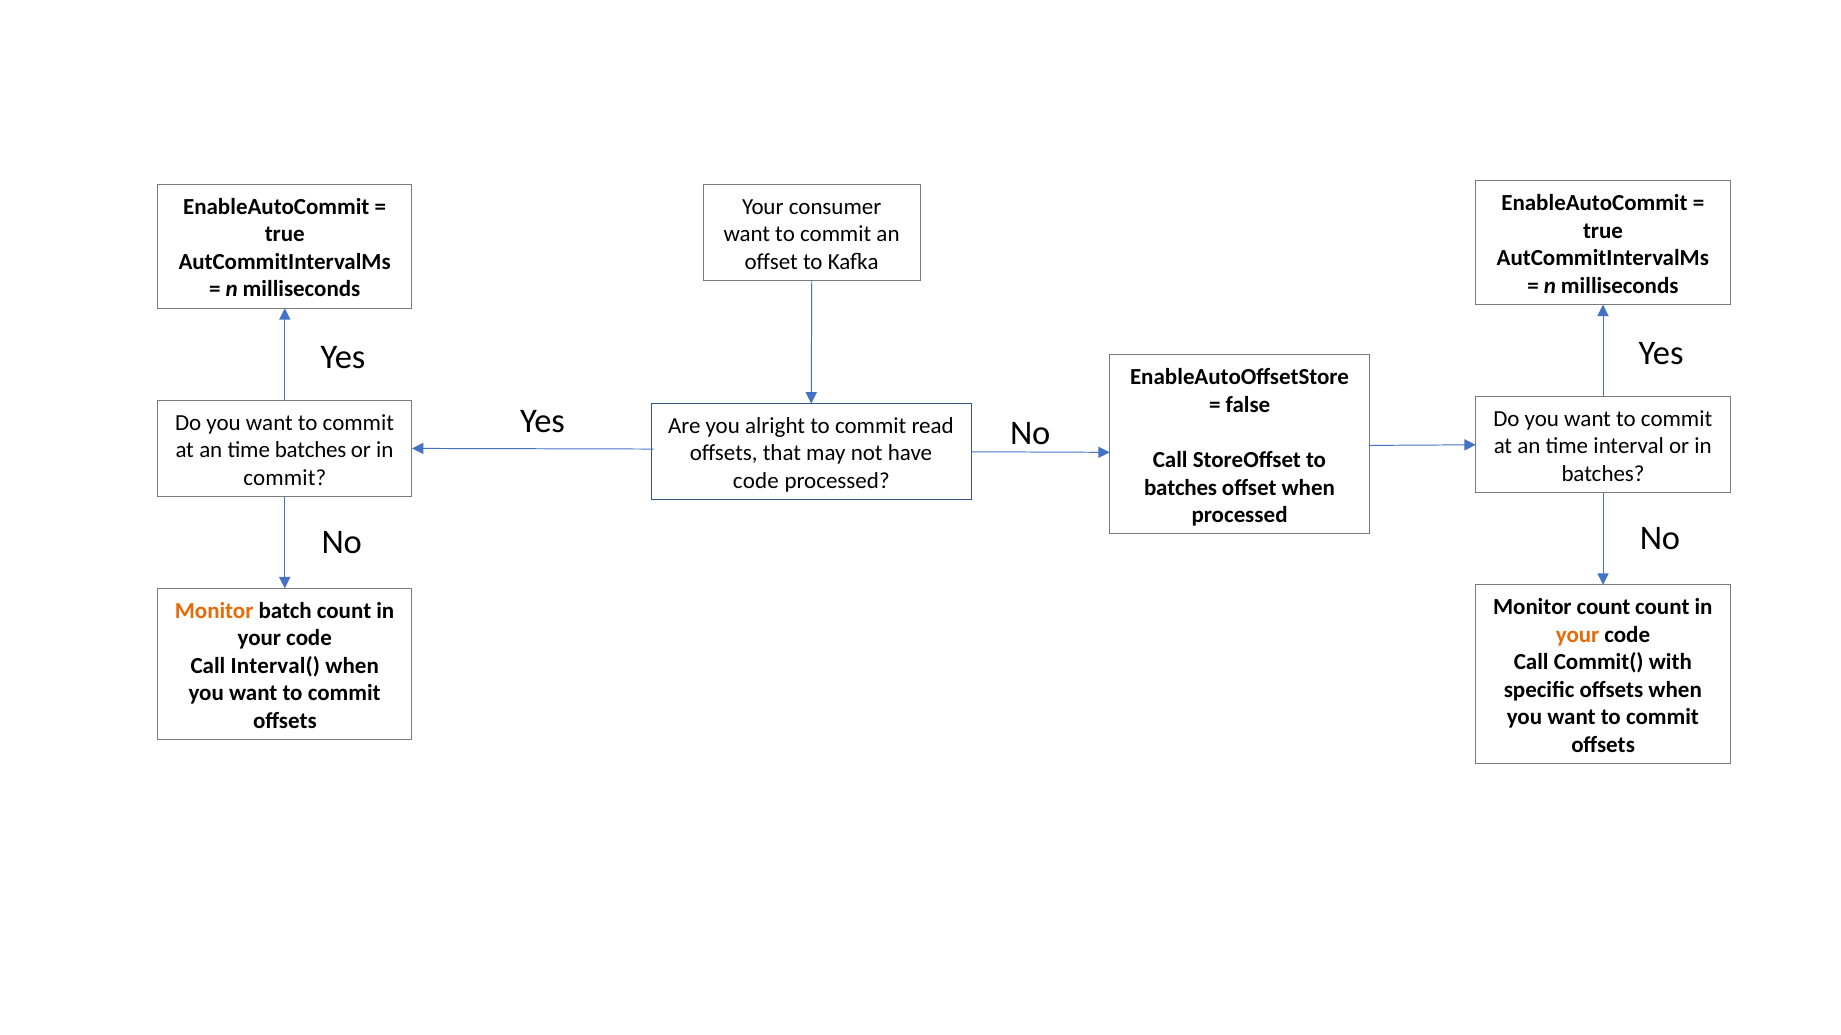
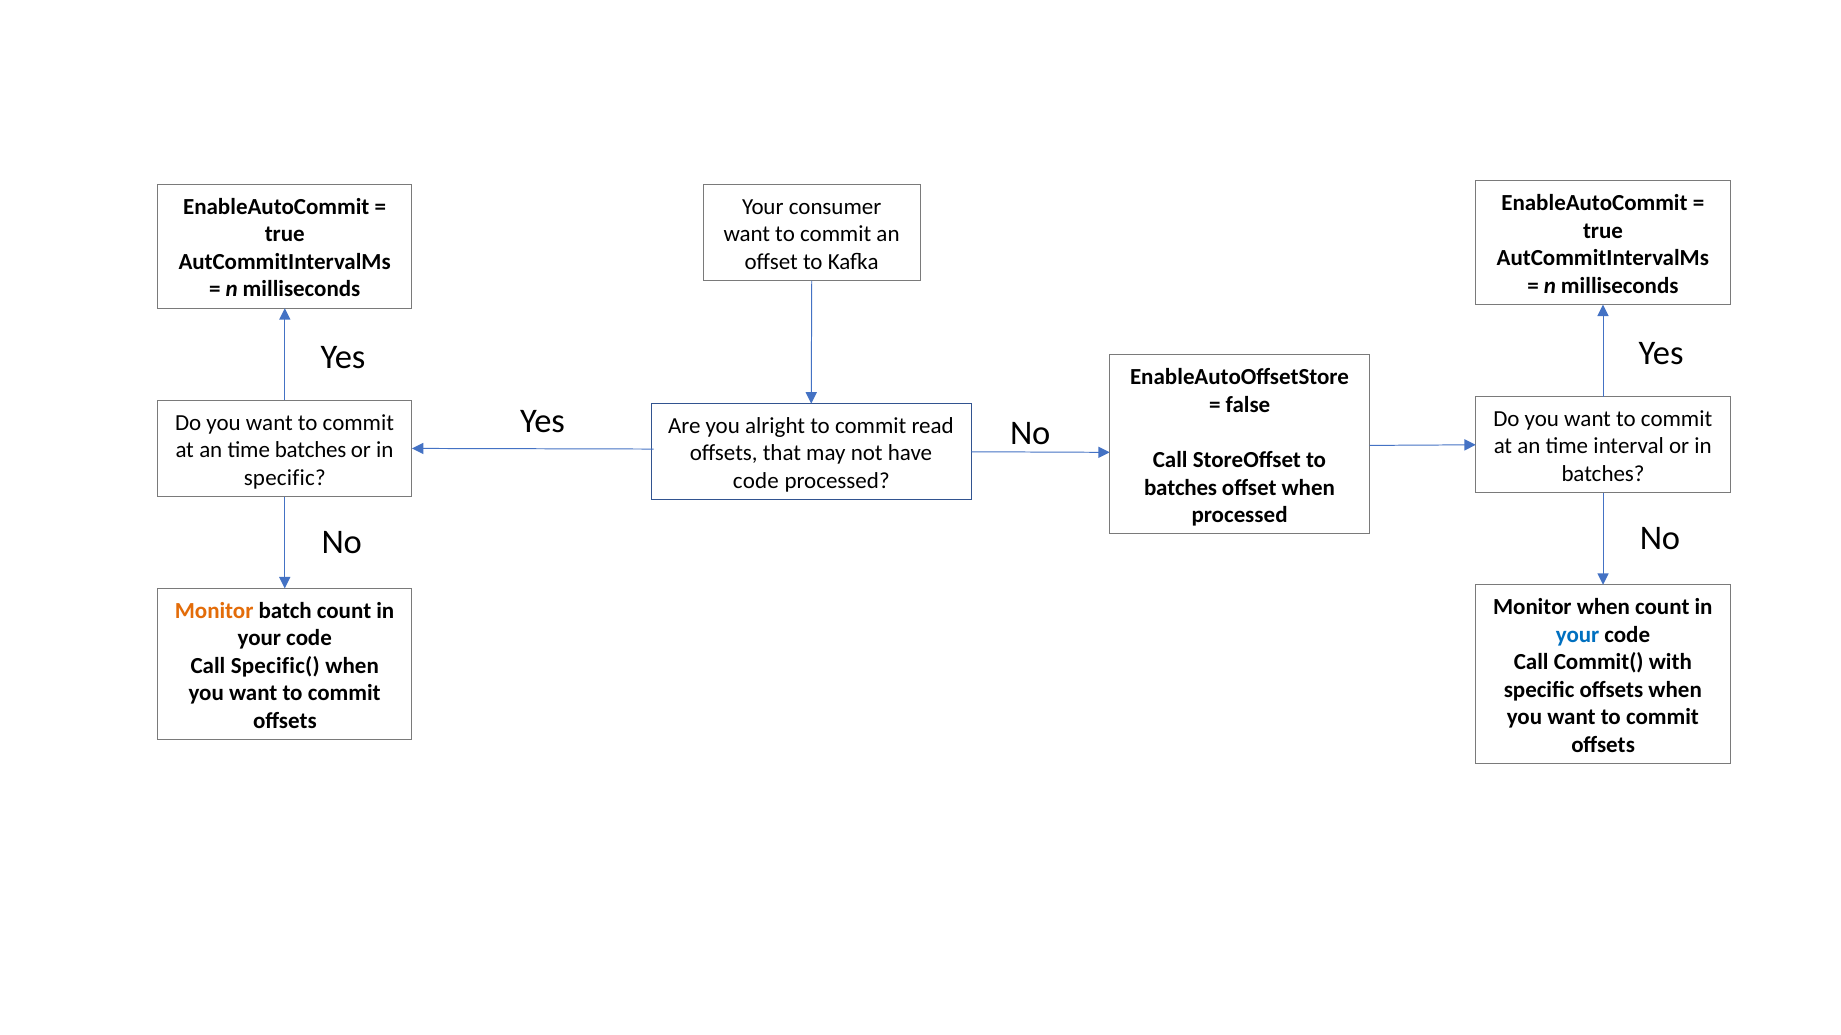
commit: commit -> specific (285, 478)
Monitor count: count -> when (1603, 607)
your colour: orange -> blue (1578, 635)
Interval(: Interval( -> Specific( (275, 666)
